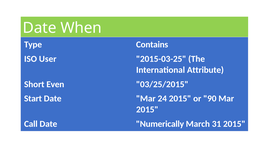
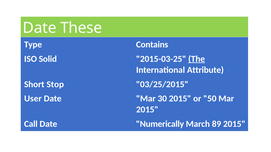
When: When -> These (81, 28)
User: User -> Solid (48, 59)
The underline: none -> present (197, 59)
Even: Even -> Stop (55, 84)
Start: Start -> User (33, 99)
24: 24 -> 30 (162, 99)
90: 90 -> 50 (210, 99)
31: 31 -> 89 (217, 124)
